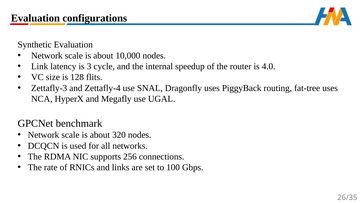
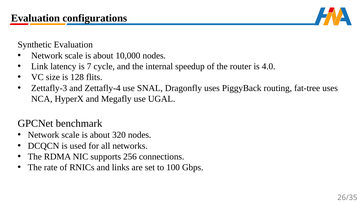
3: 3 -> 7 (89, 66)
